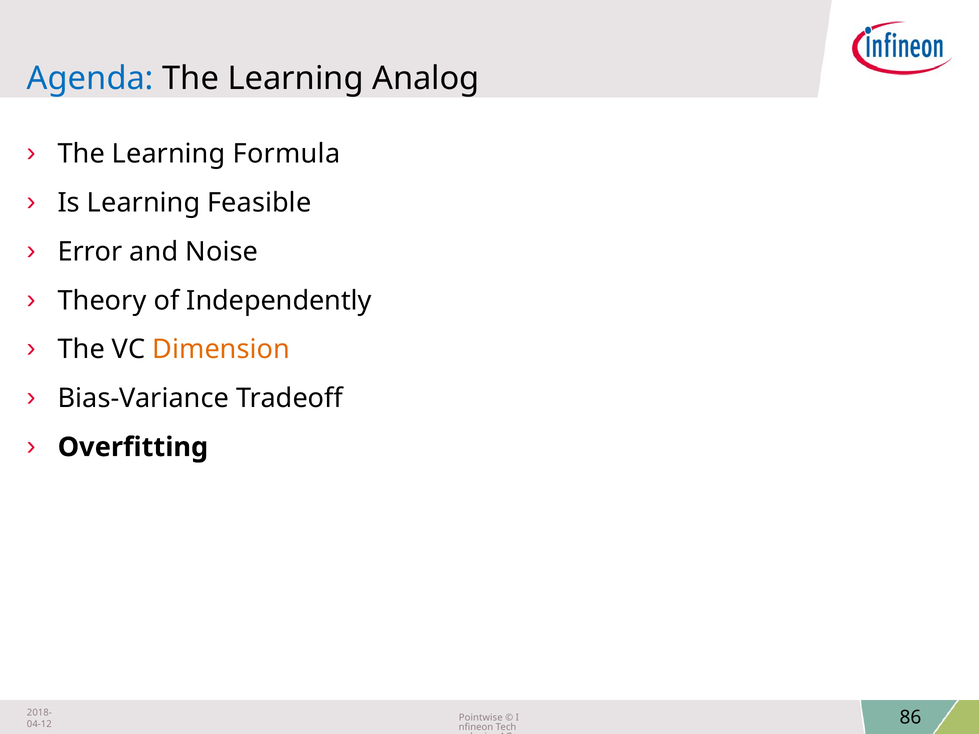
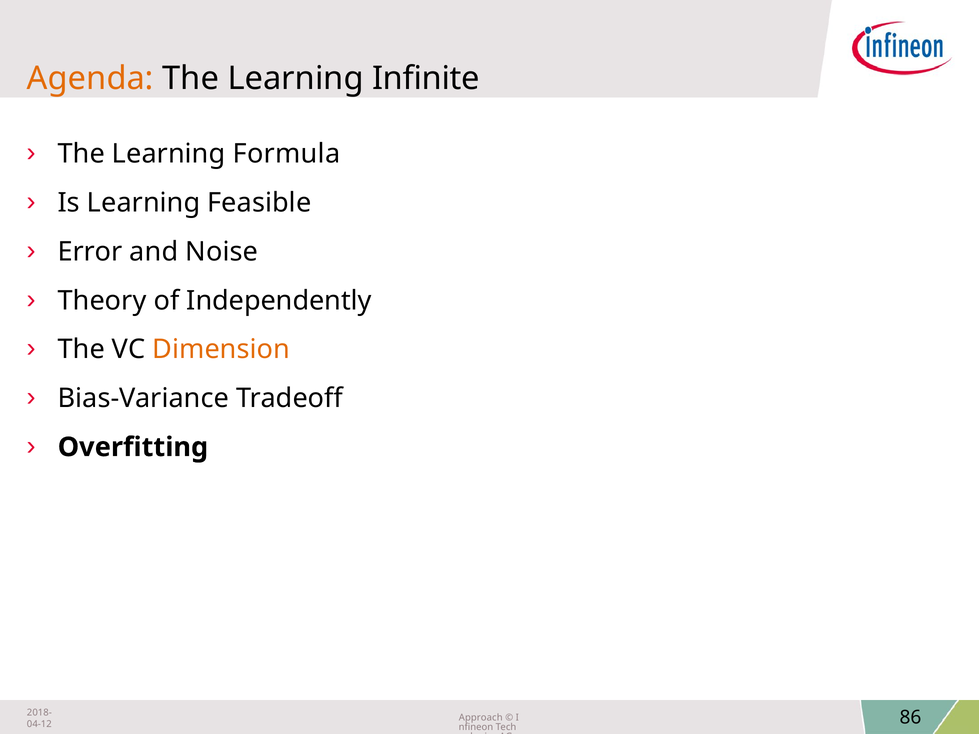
Agenda colour: blue -> orange (90, 79)
Analog: Analog -> Infinite (426, 79)
Pointwise: Pointwise -> Approach (481, 718)
